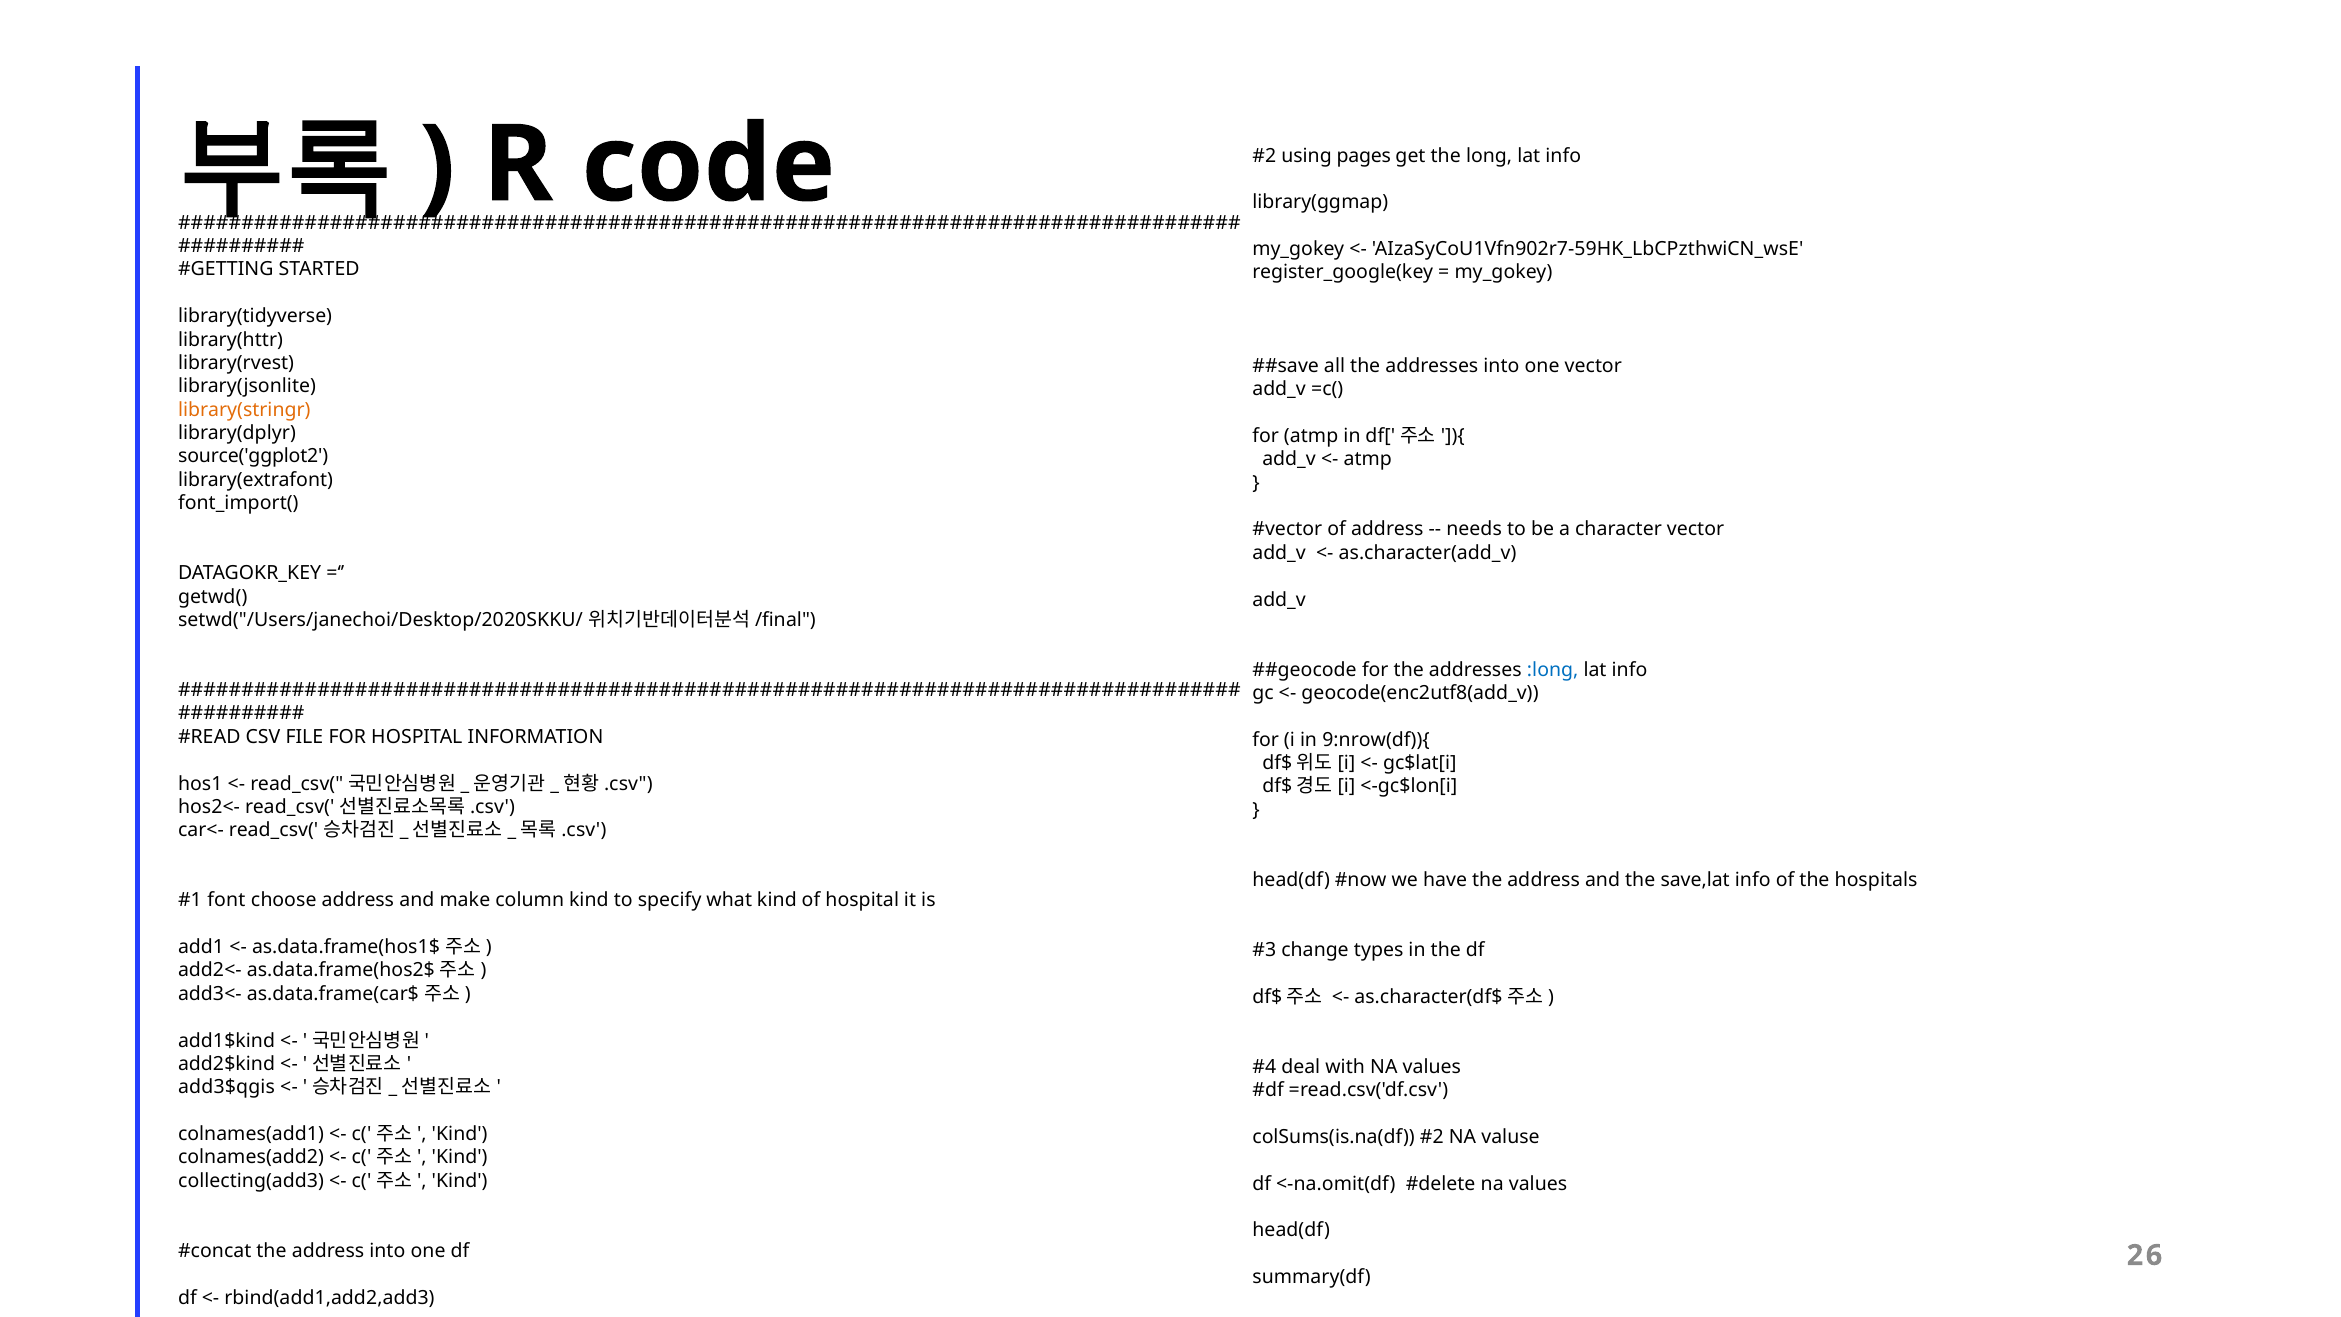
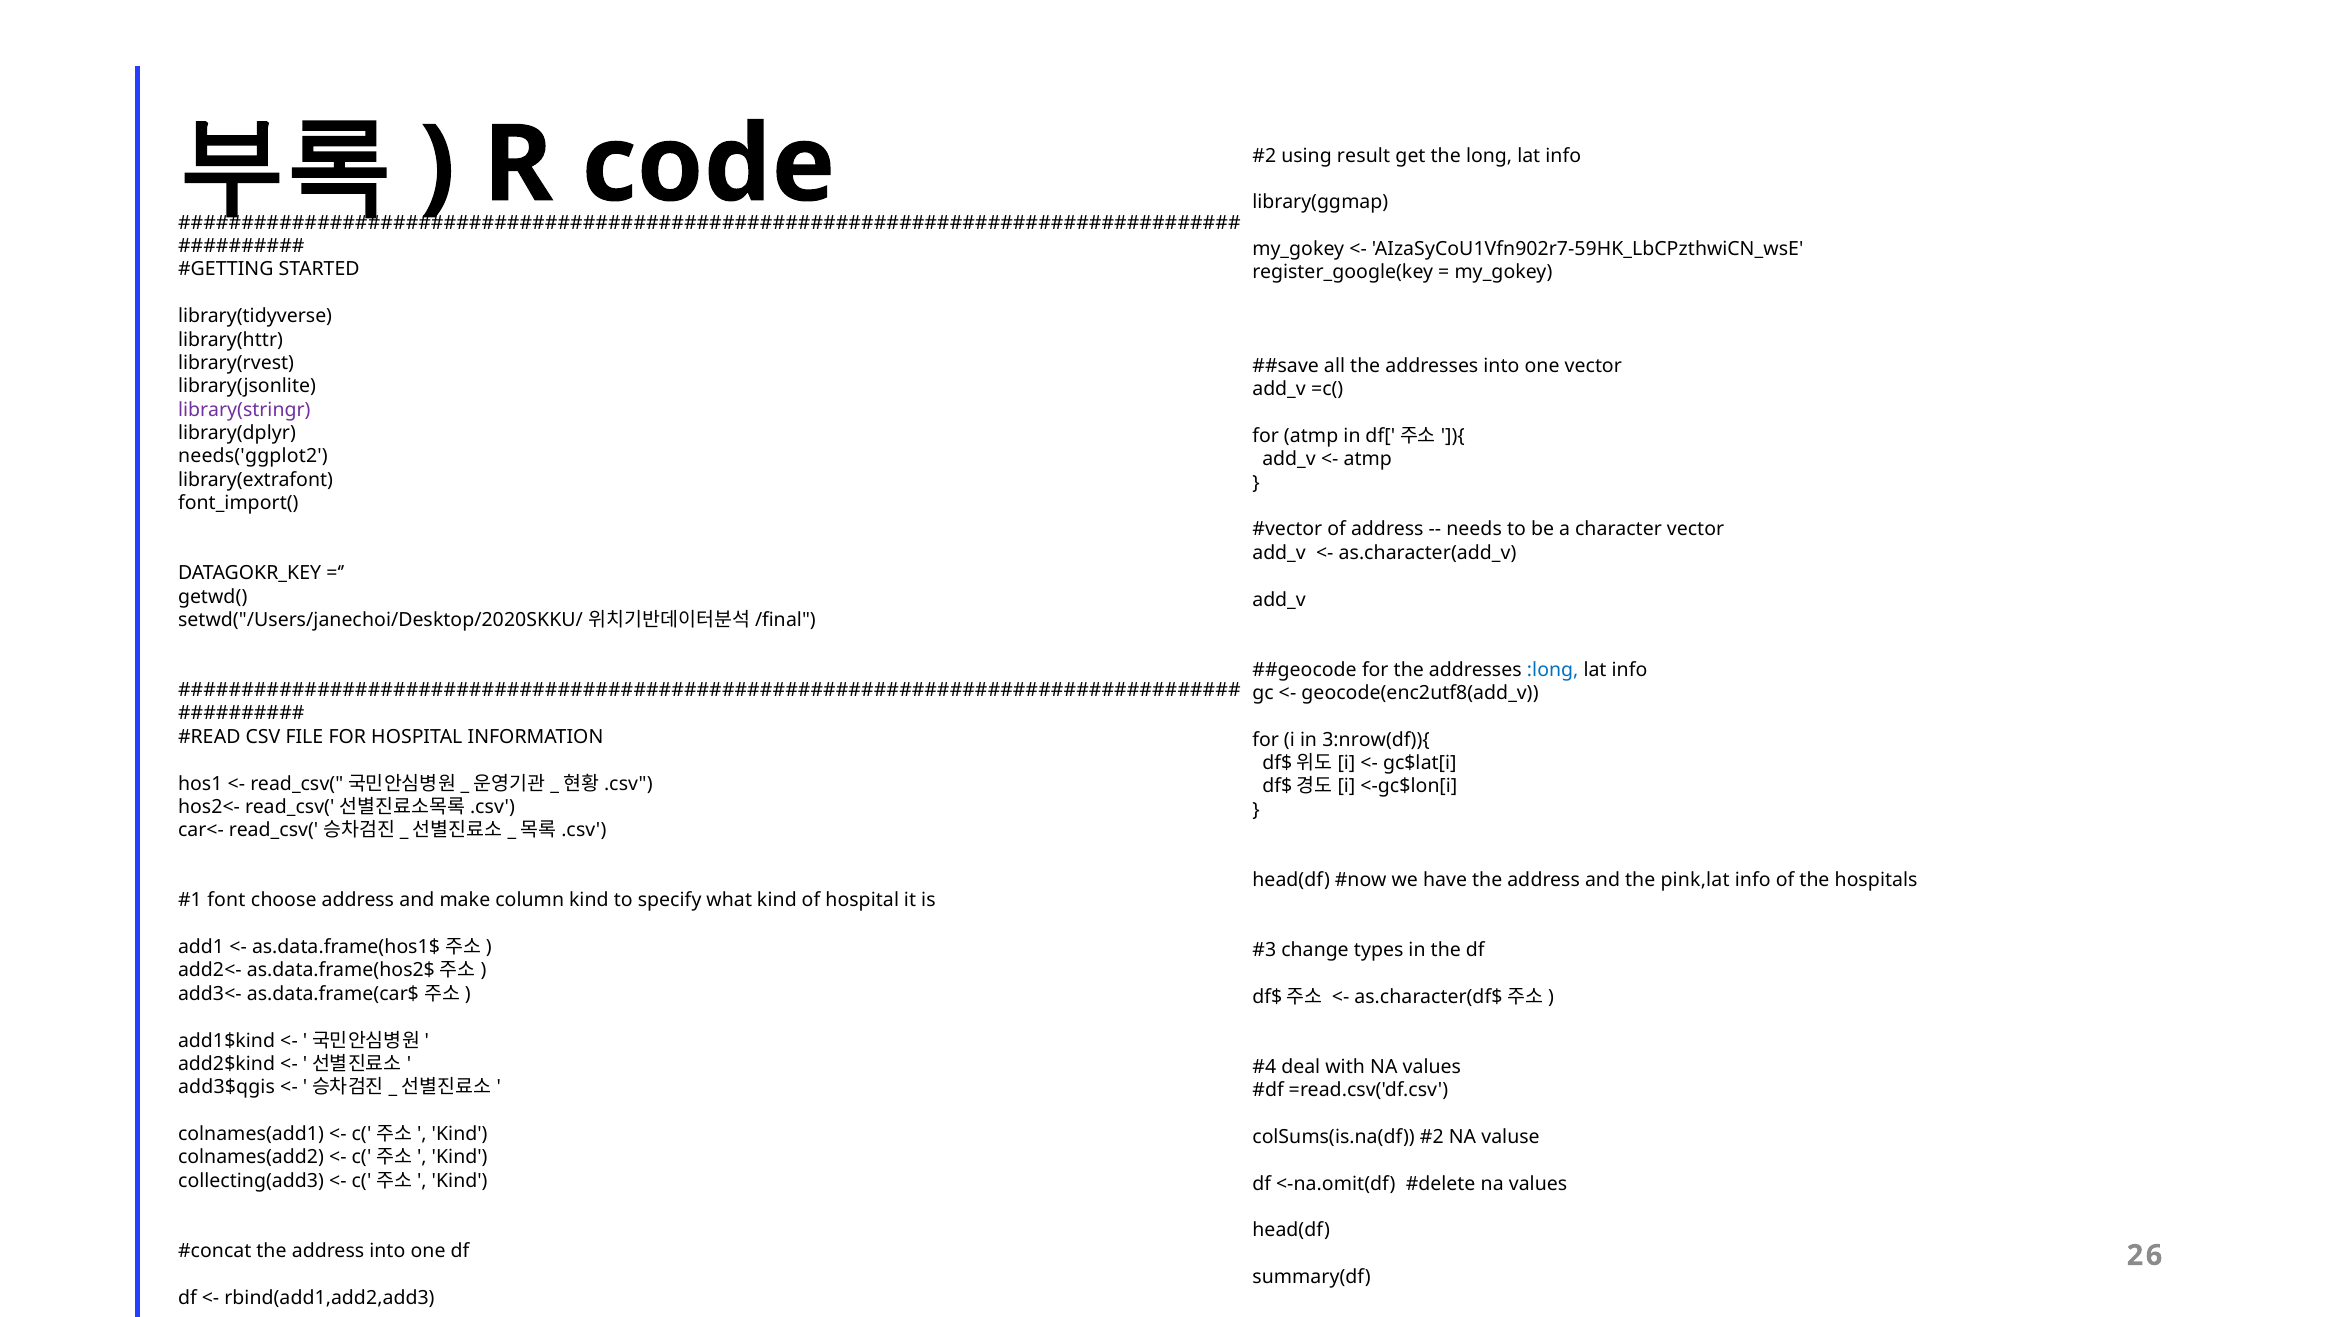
pages: pages -> result (1364, 156)
library(stringr colour: orange -> purple (244, 410)
source('ggplot2: source('ggplot2 -> needs('ggplot2 (253, 456)
9:nrow(df)){: 9:nrow(df)){ -> 3:nrow(df)){ (1376, 740)
save,lat: save,lat -> pink,lat (1695, 880)
